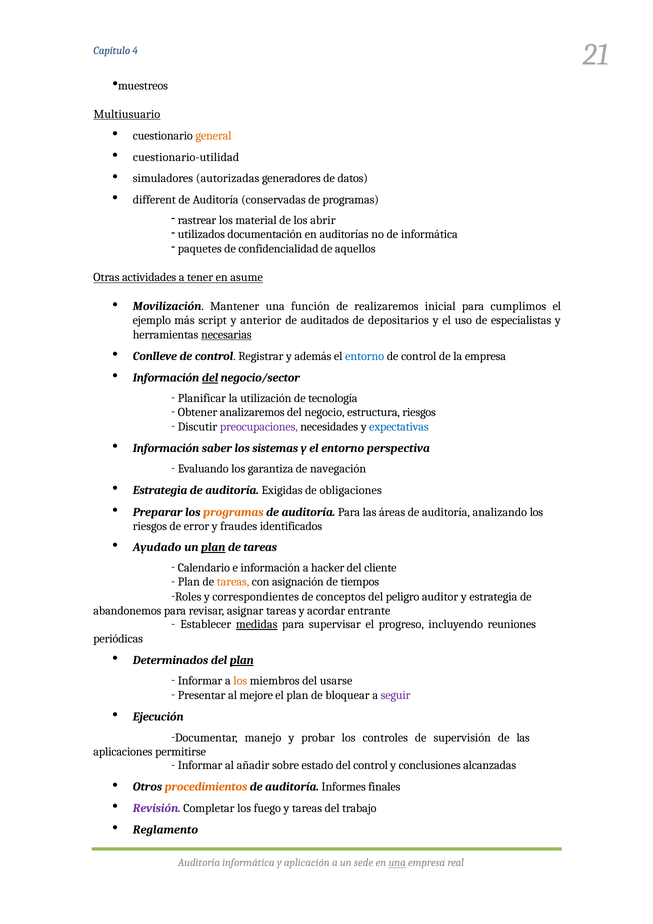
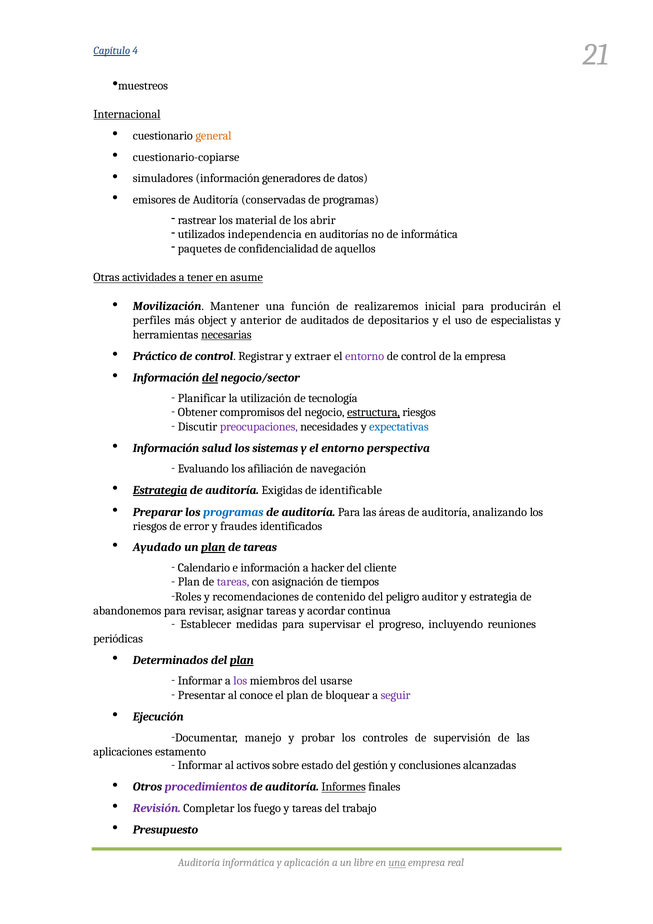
Capítulo underline: none -> present (112, 51)
Multiusuario: Multiusuario -> Internacional (127, 114)
cuestionario-utilidad: cuestionario-utilidad -> cuestionario-copiarse (186, 157)
simuladores autorizadas: autorizadas -> información (228, 178)
different: different -> emisores (154, 200)
documentación: documentación -> independencia (265, 235)
cumplimos: cumplimos -> producirán (518, 306)
ejemplo: ejemplo -> perfiles (152, 320)
script: script -> object (213, 320)
Conlleve: Conlleve -> Práctico (155, 356)
además: además -> extraer (313, 356)
entorno colour: blue -> purple (365, 356)
analizaremos: analizaremos -> compromisos (252, 412)
estructura underline: none -> present (374, 412)
saber: saber -> salud (217, 448)
garantiza: garantiza -> afiliación (271, 469)
Estrategia underline: none -> present (160, 490)
obligaciones: obligaciones -> identificable (351, 490)
programas colour: orange -> blue (233, 512)
tareas colour: orange -> purple (233, 582)
correspondientes: correspondientes -> recomendaciones (256, 597)
conceptos: conceptos -> contenido (341, 597)
entrante: entrante -> continua (369, 611)
medidas underline: present -> none (257, 624)
los colour: orange -> purple (240, 681)
mejore: mejore -> conoce (256, 695)
permitirse: permitirse -> estamento (181, 752)
añadir: añadir -> activos (253, 766)
del control: control -> gestión (371, 766)
procedimientos colour: orange -> purple (206, 787)
Informes underline: none -> present (344, 787)
Reglamento: Reglamento -> Presupuesto (166, 830)
sede: sede -> libre (364, 863)
